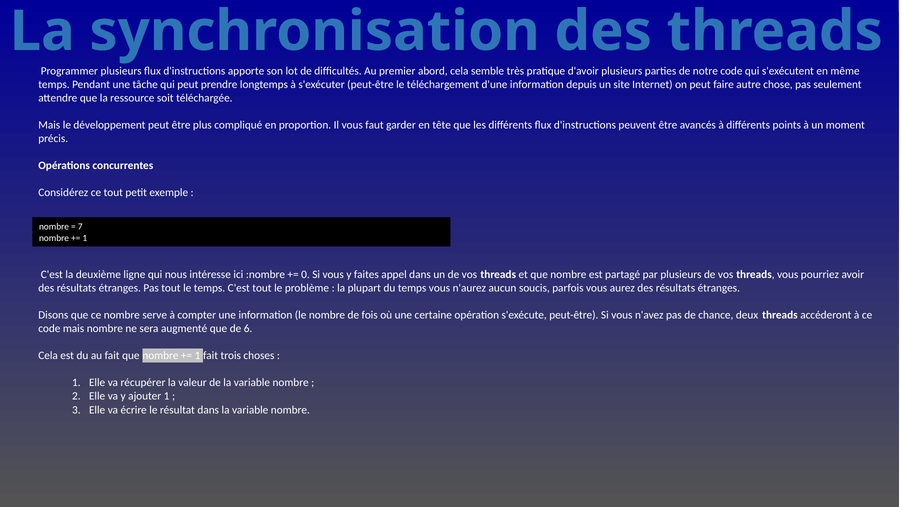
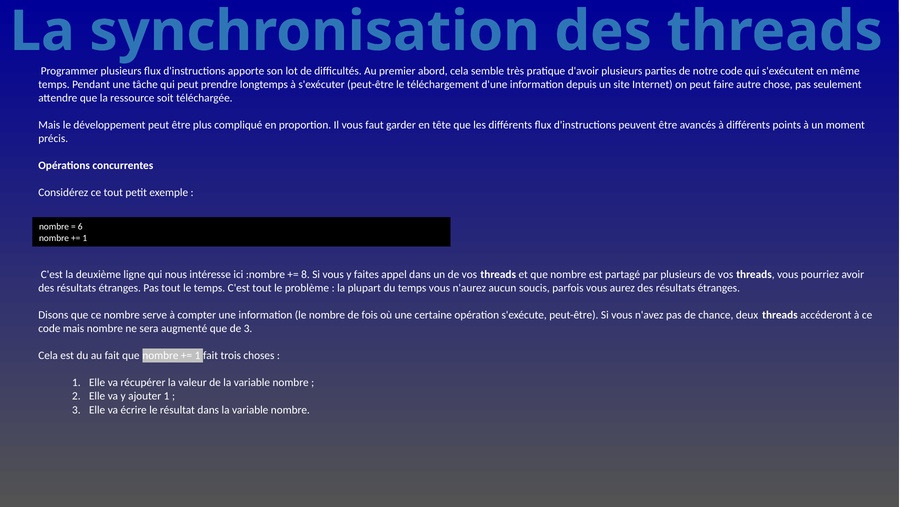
7: 7 -> 6 (80, 227)
0: 0 -> 8 (306, 274)
de 6: 6 -> 3 (248, 329)
